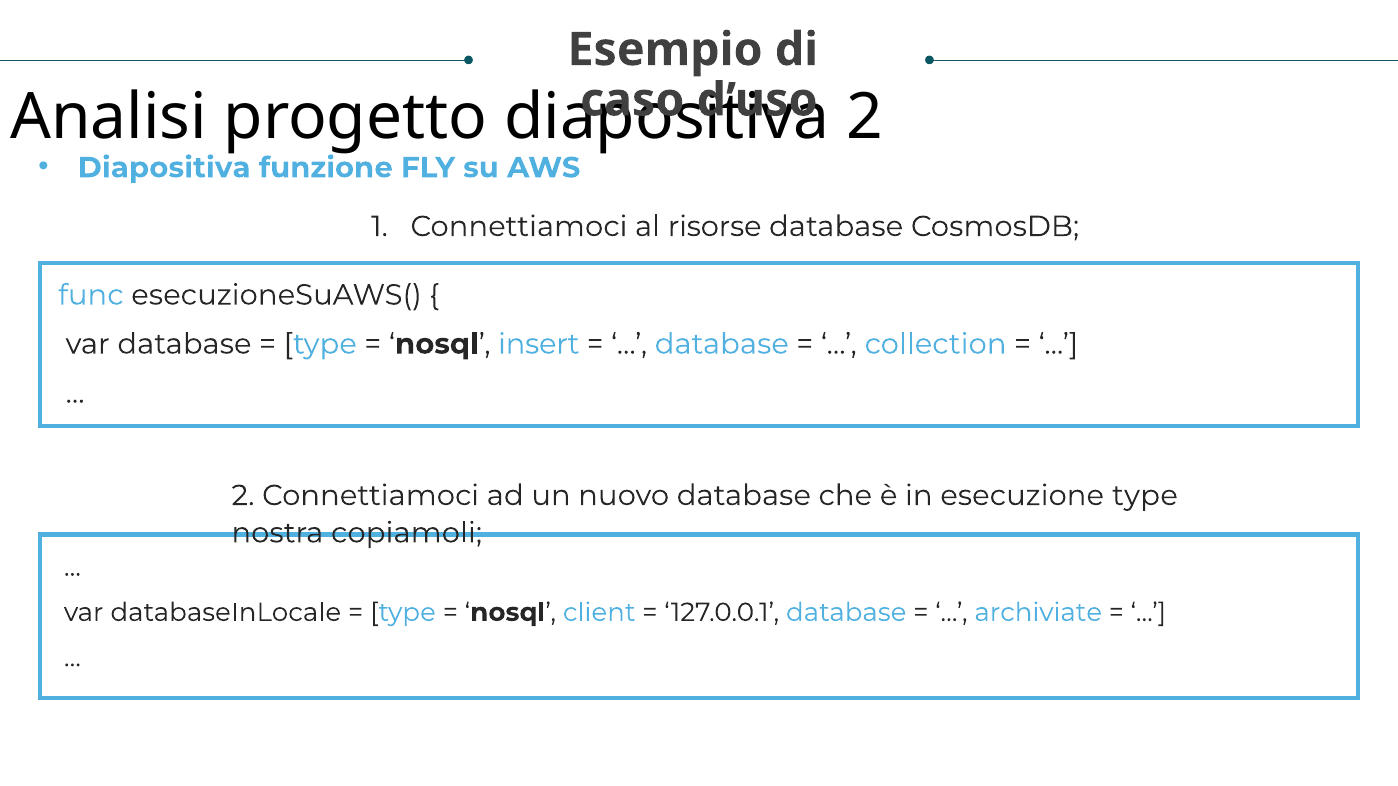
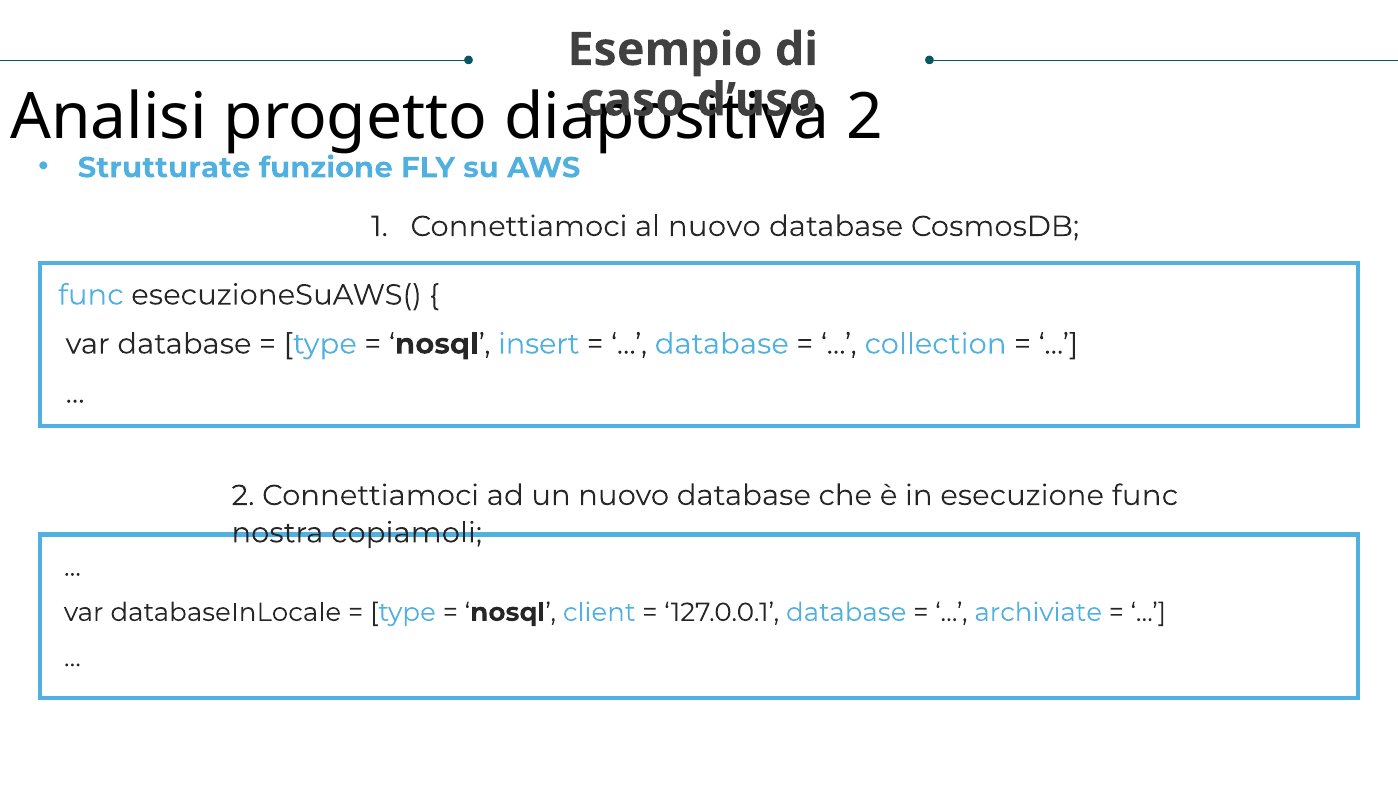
Diapositiva: Diapositiva -> Strutturate (164, 168)
al risorse: risorse -> nuovo (714, 227)
esecuzione type: type -> func (1145, 496)
